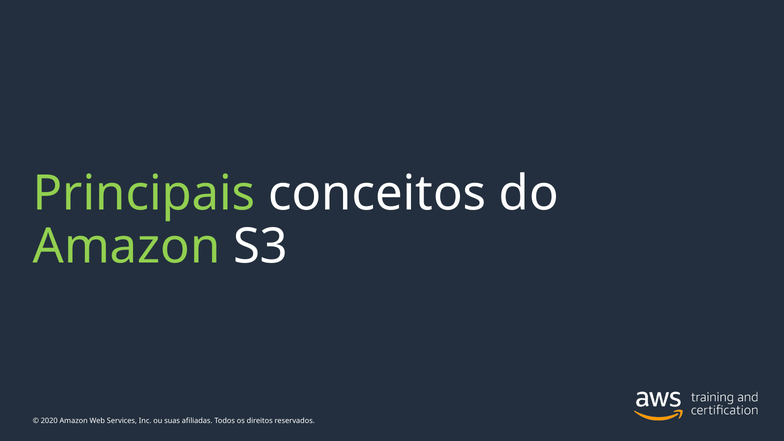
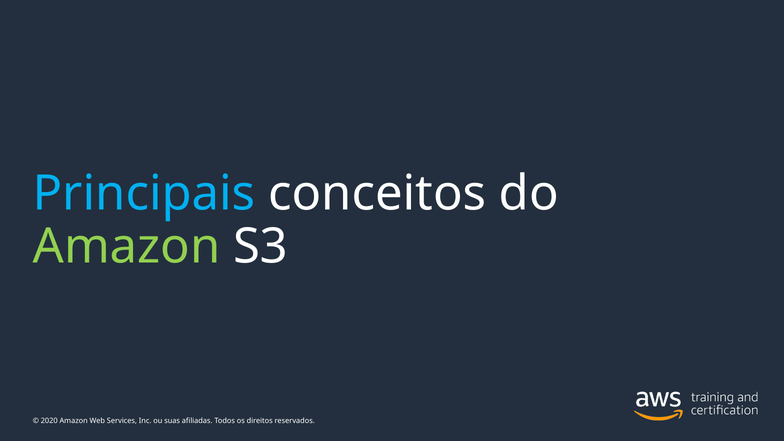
Principais colour: light green -> light blue (144, 194)
